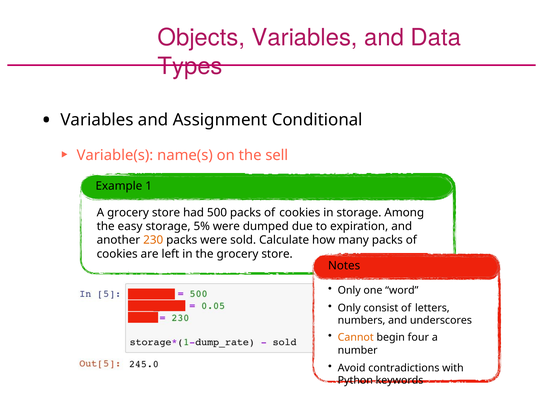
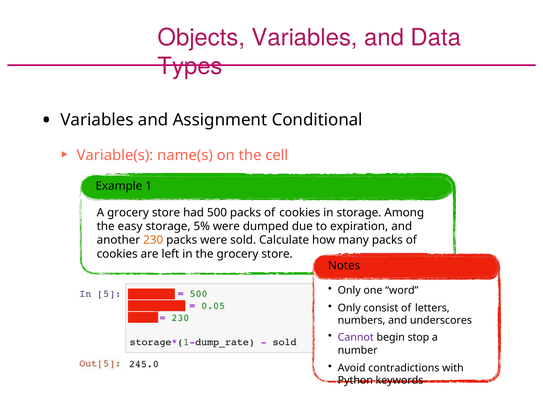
sell: sell -> cell (277, 155)
Cannot colour: orange -> purple (356, 338)
four: four -> stop (418, 338)
